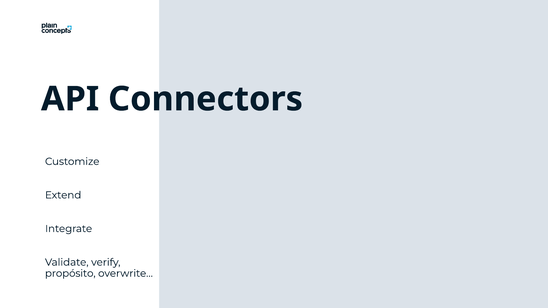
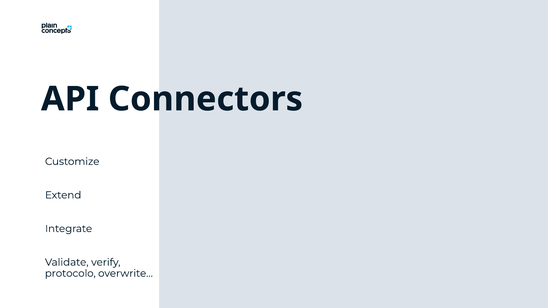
propósito: propósito -> protocolo (70, 274)
